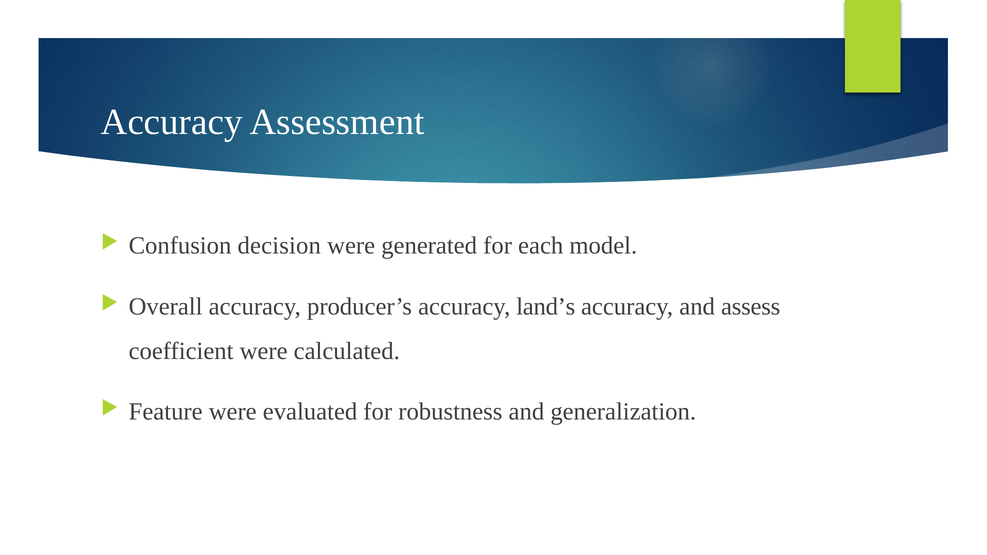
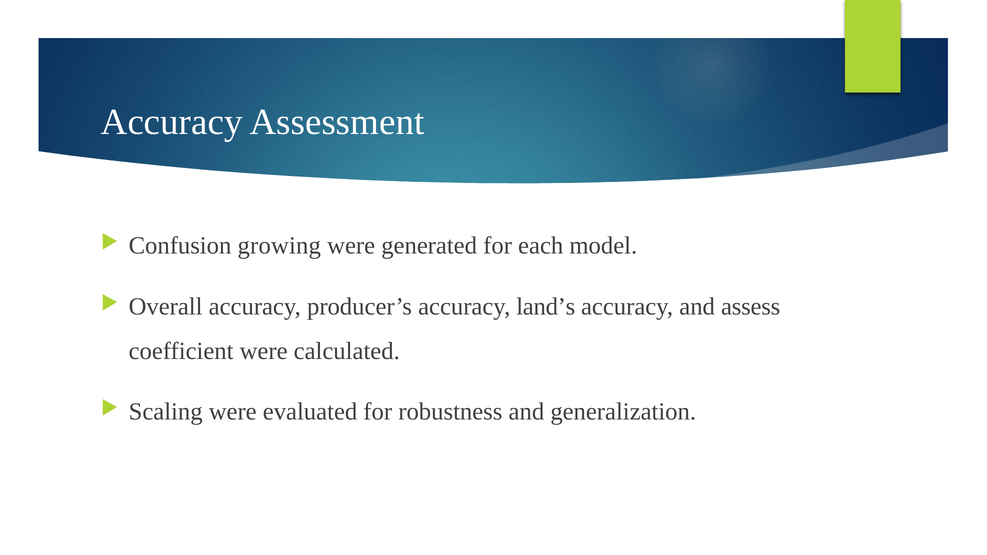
decision: decision -> growing (279, 246)
Feature: Feature -> Scaling (166, 412)
